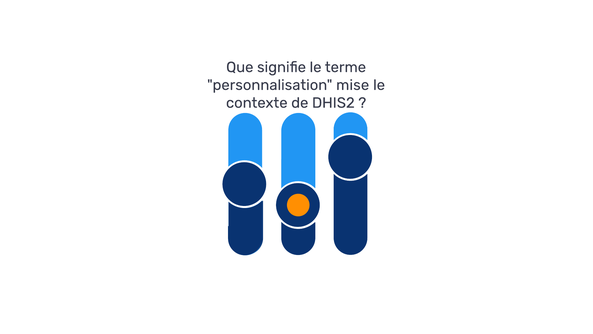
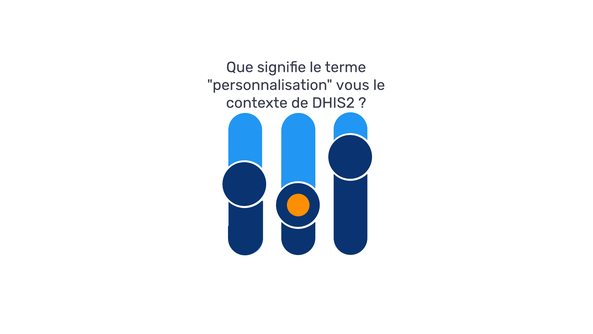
mise: mise -> vous (353, 85)
